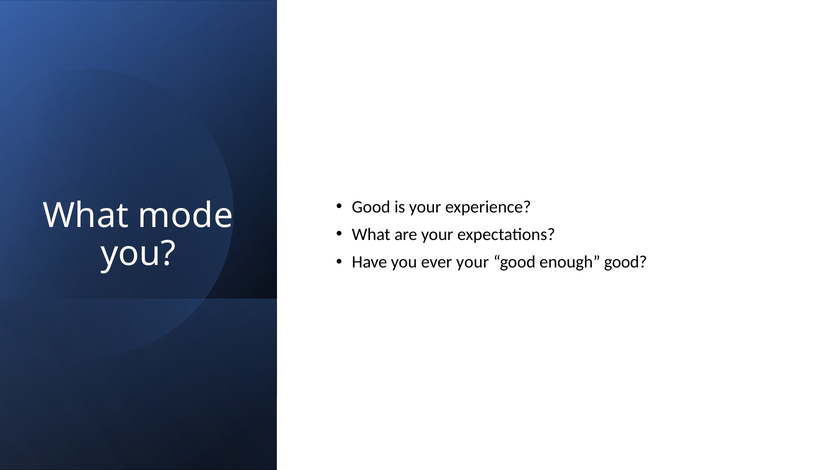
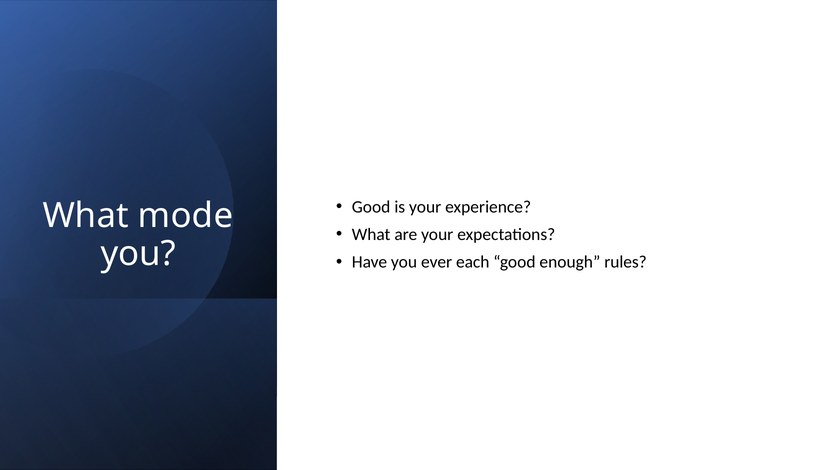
ever your: your -> each (473, 262)
enough good: good -> rules (626, 262)
